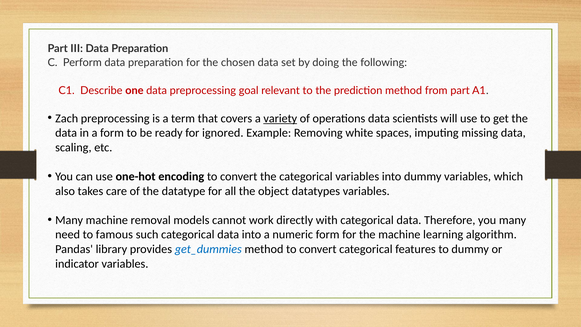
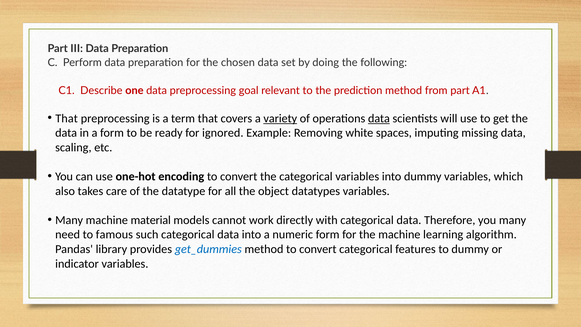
Zach: Zach -> That (67, 118)
data underline: none -> present (379, 118)
removal: removal -> material (151, 220)
